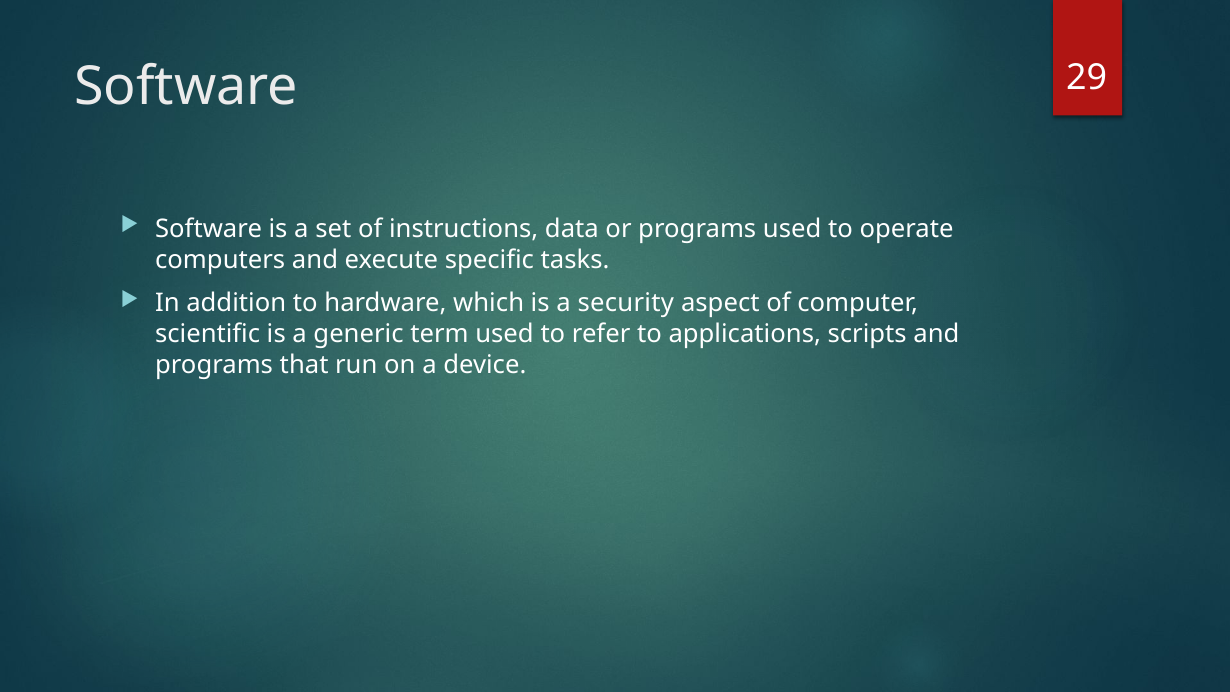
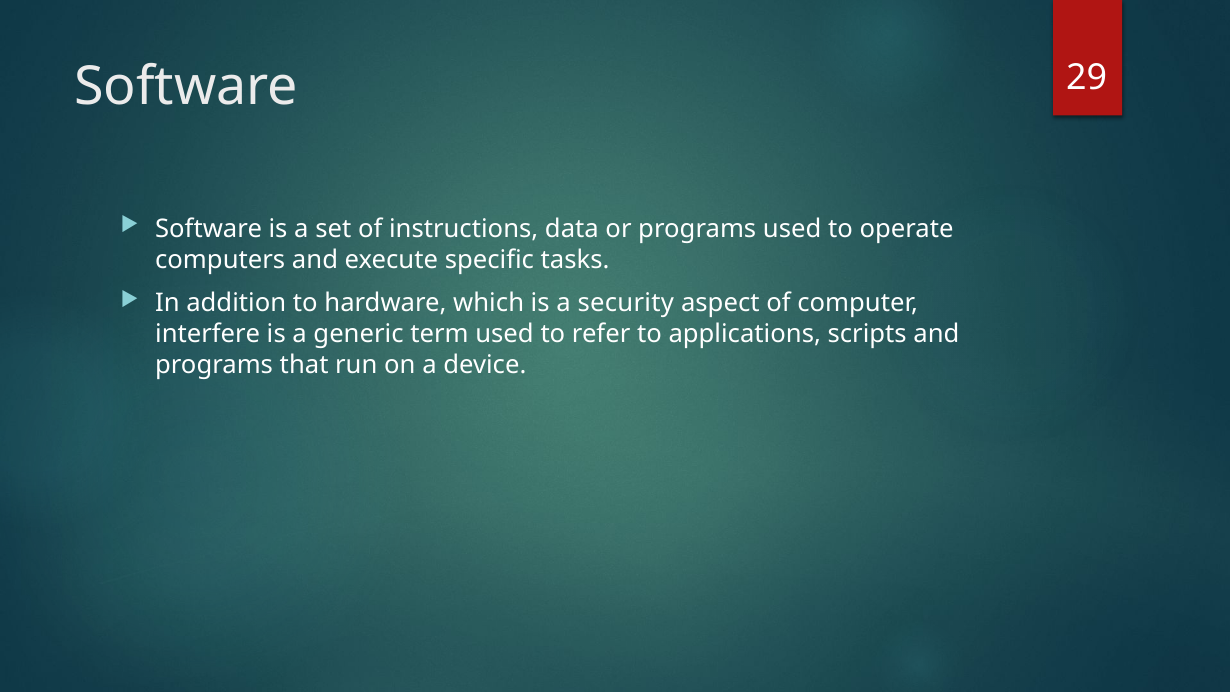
scientific: scientific -> interfere (208, 334)
